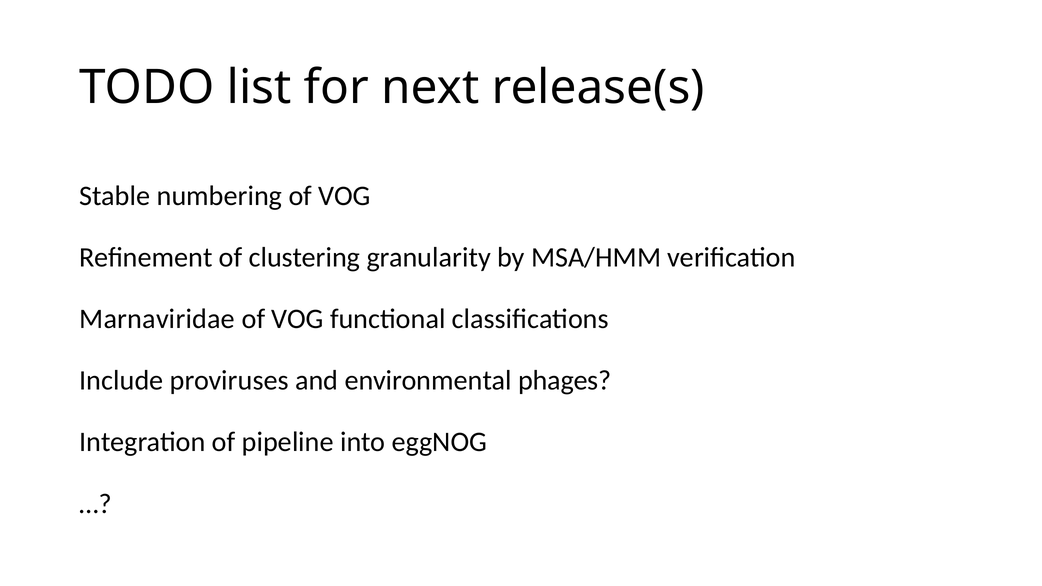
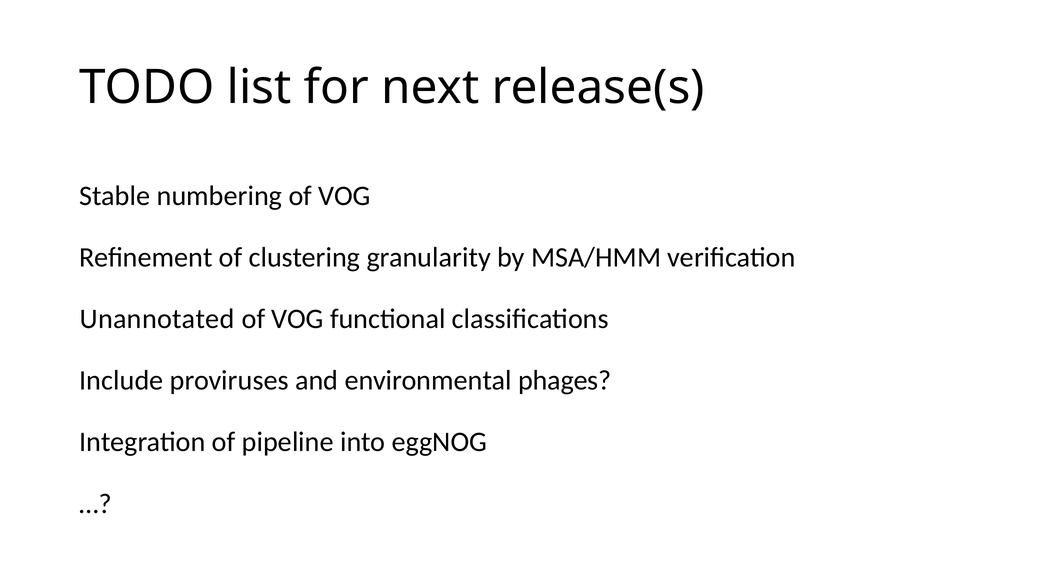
Marnaviridae: Marnaviridae -> Unannotated (157, 319)
